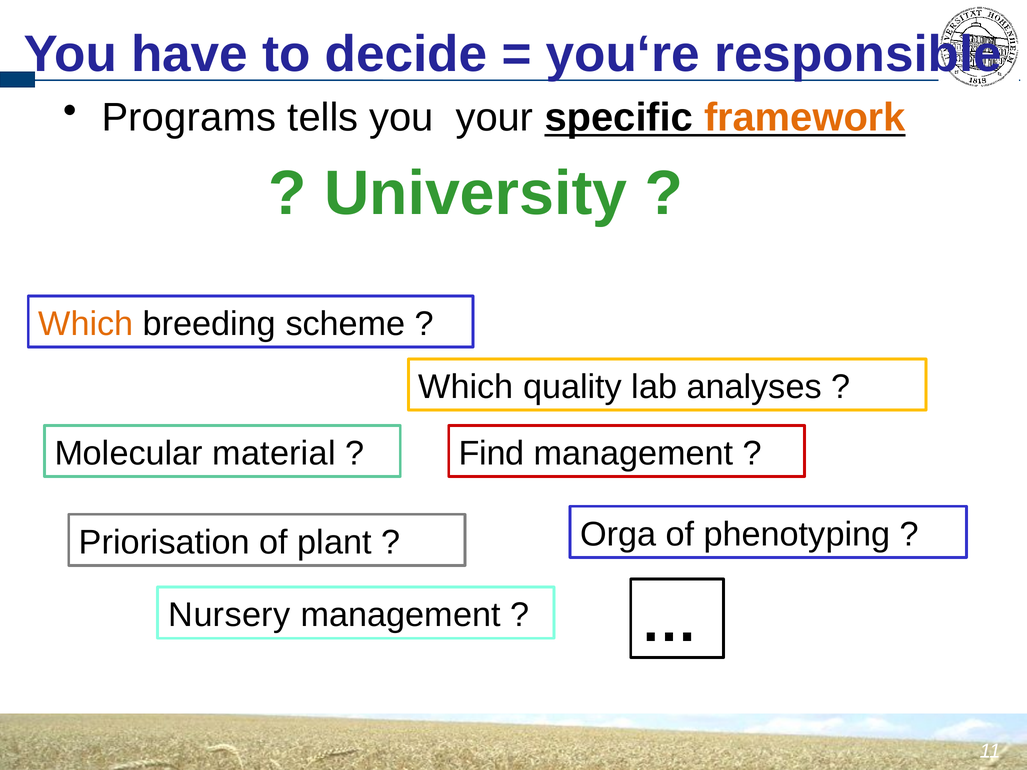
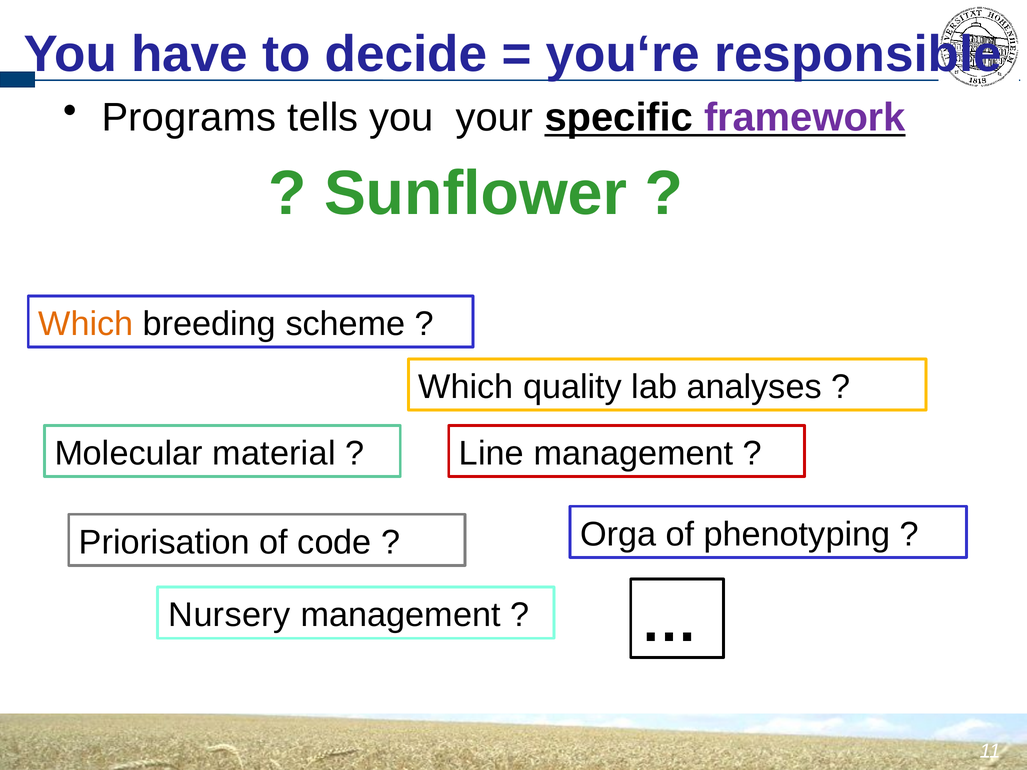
framework colour: orange -> purple (805, 118)
University: University -> Sunflower (476, 194)
Find: Find -> Line (491, 454)
plant: plant -> code (334, 542)
